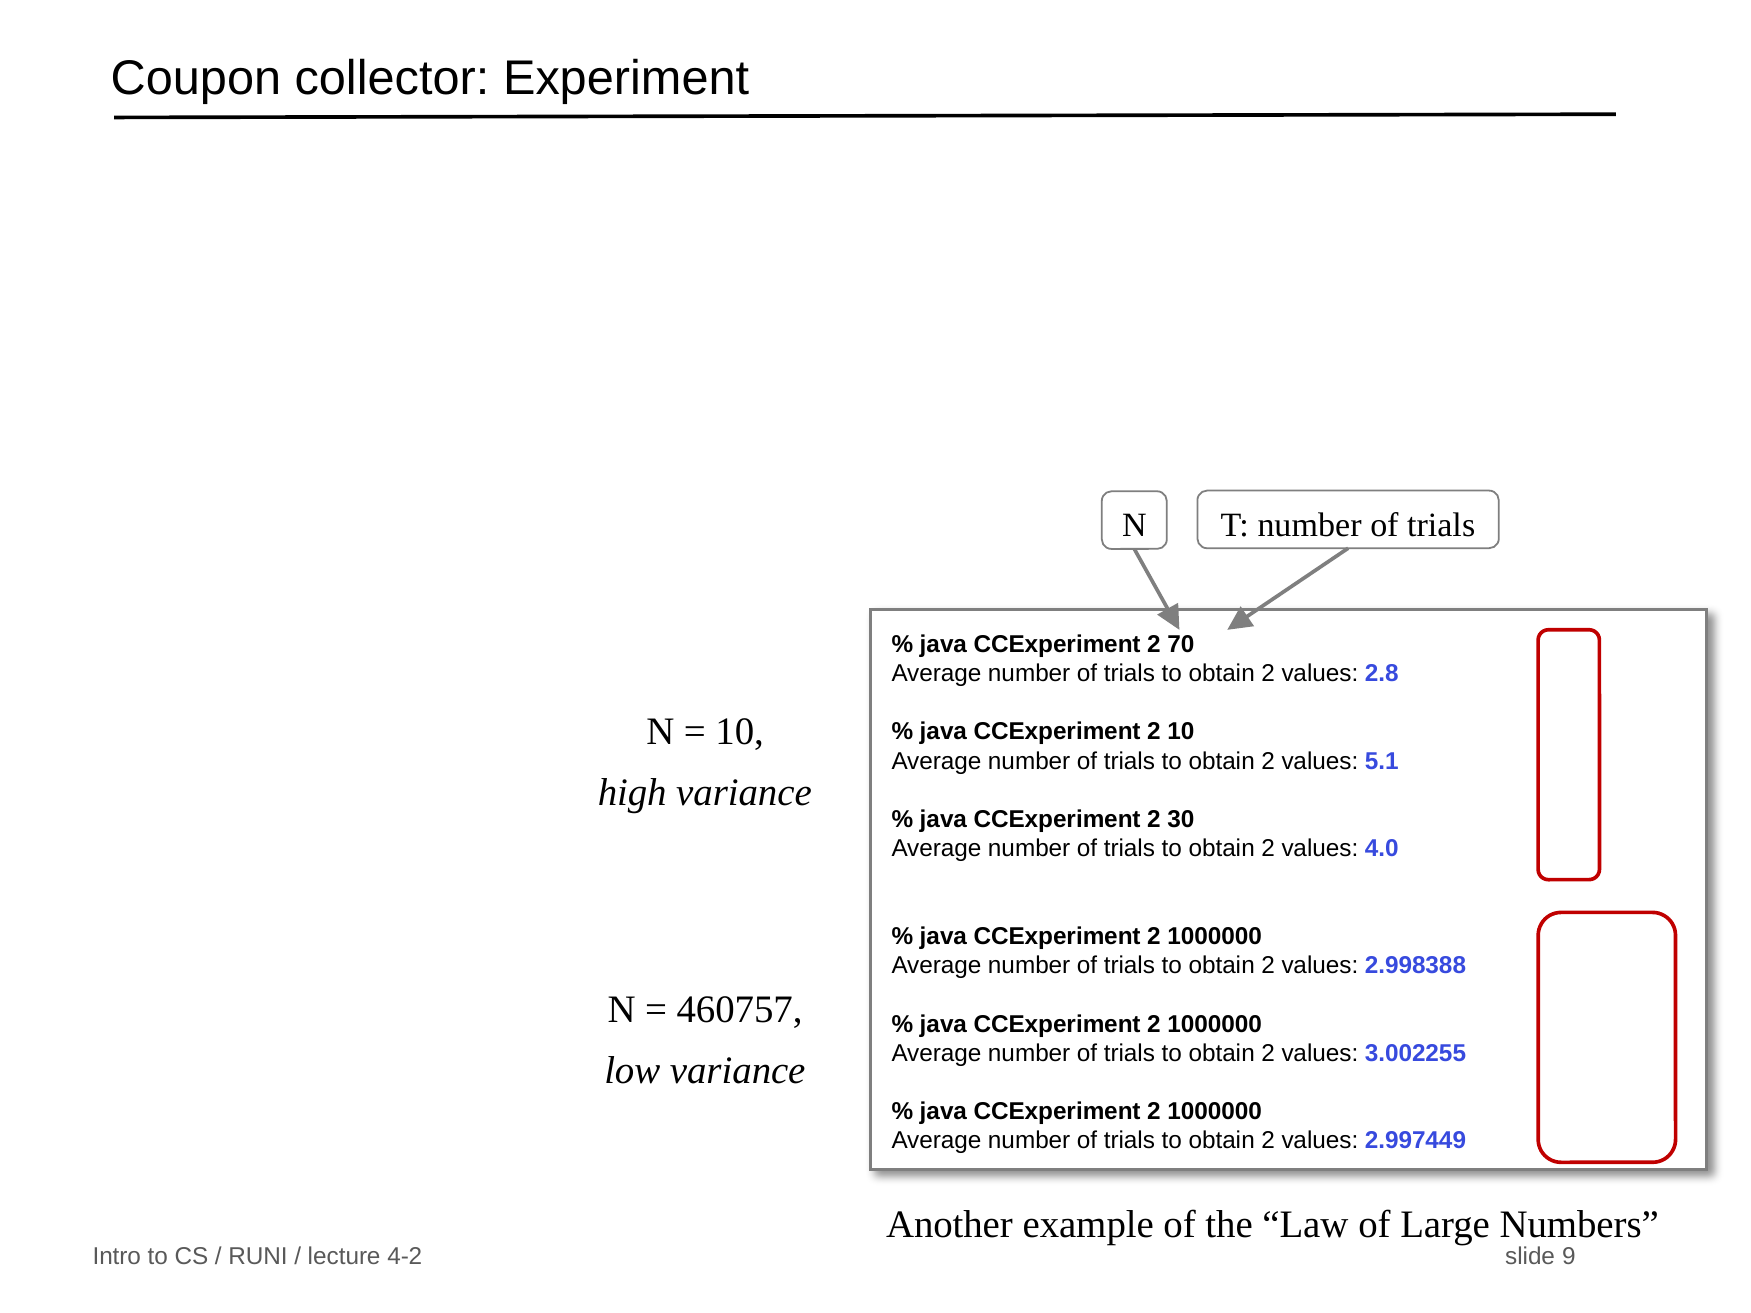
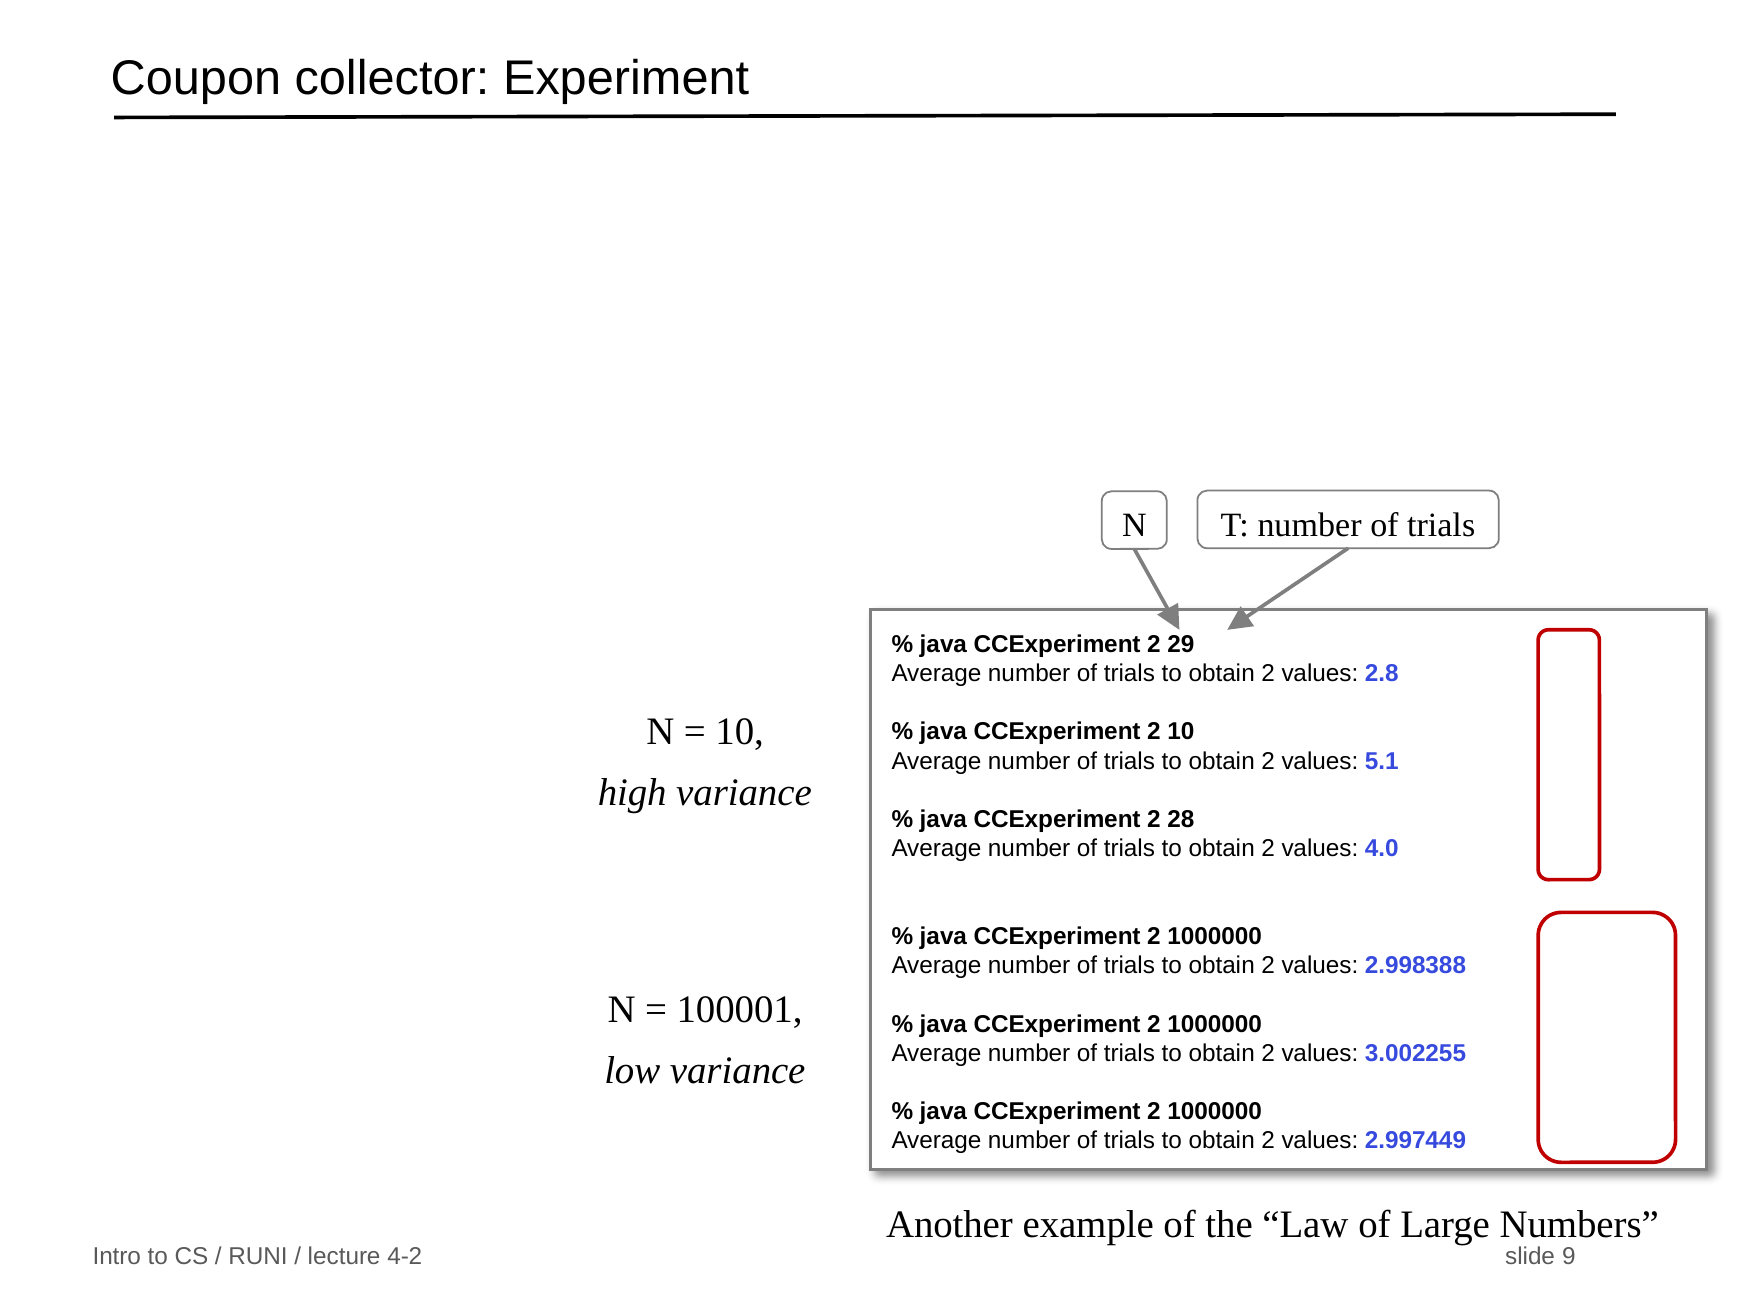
70: 70 -> 29 (1181, 644)
30: 30 -> 28 (1181, 820)
460757: 460757 -> 100001 (740, 1009)
